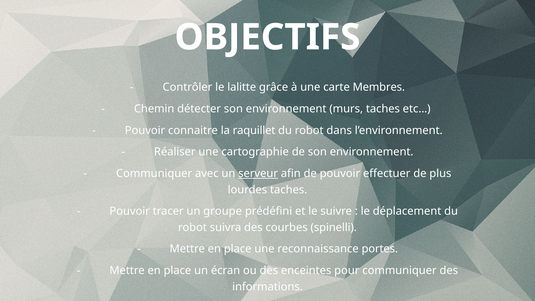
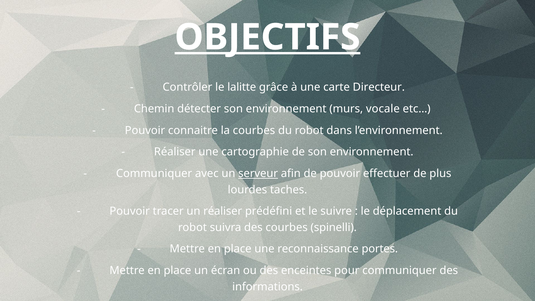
OBJECTIFS underline: none -> present (267, 37)
Membres: Membres -> Directeur (379, 87)
murs taches: taches -> vocale (383, 109)
la raquillet: raquillet -> courbes (254, 130)
un groupe: groupe -> réaliser (223, 211)
